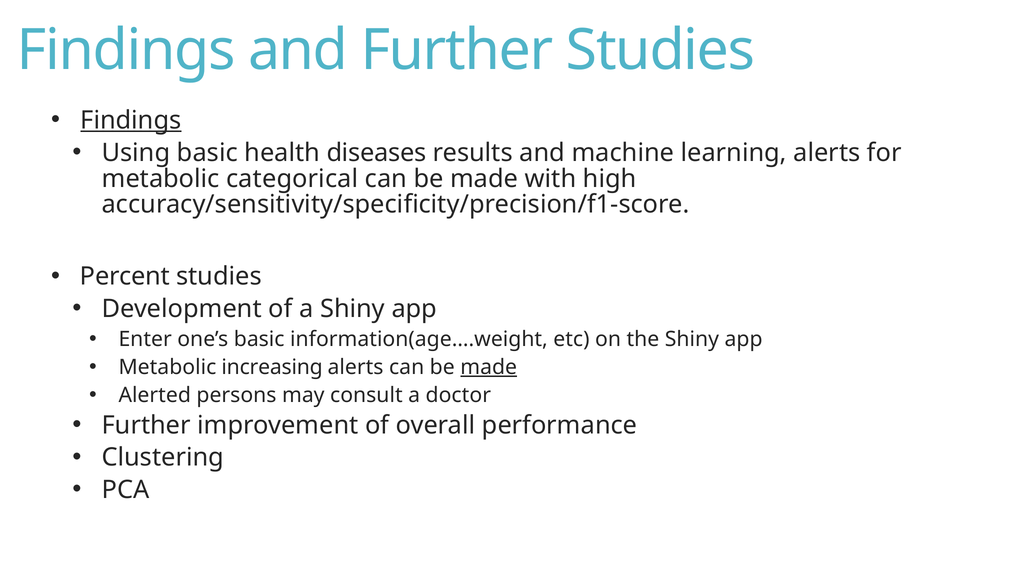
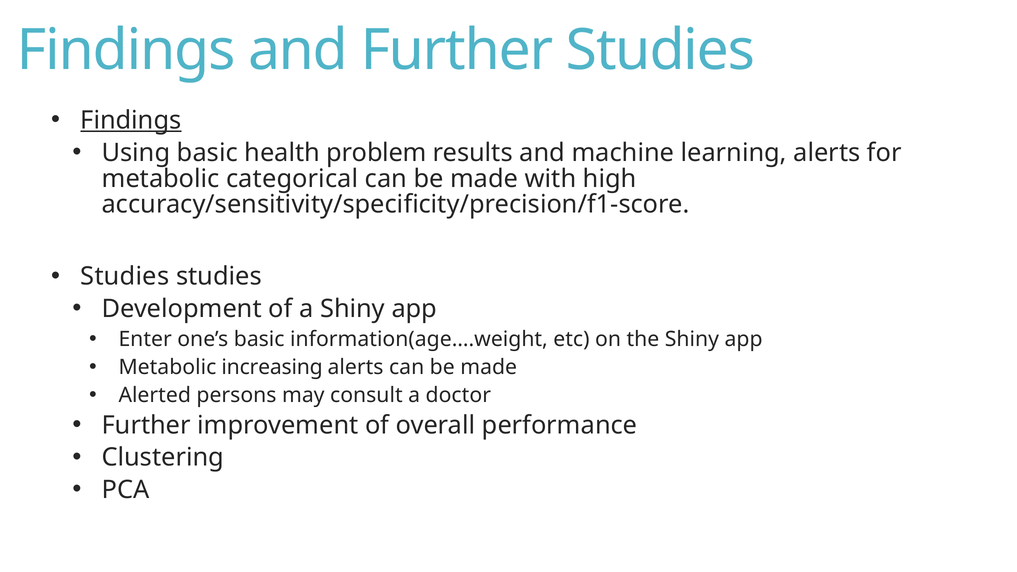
diseases: diseases -> problem (377, 153)
Percent: Percent -> Studies (125, 277)
made underline: present -> none (489, 367)
